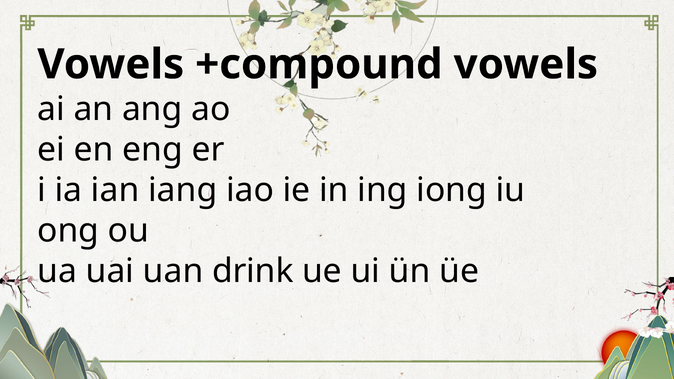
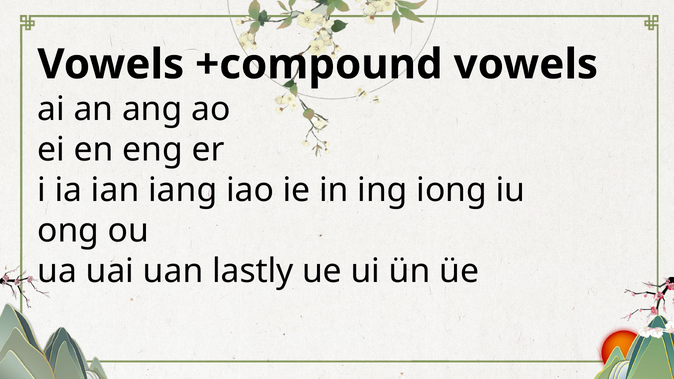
drink: drink -> lastly (253, 271)
